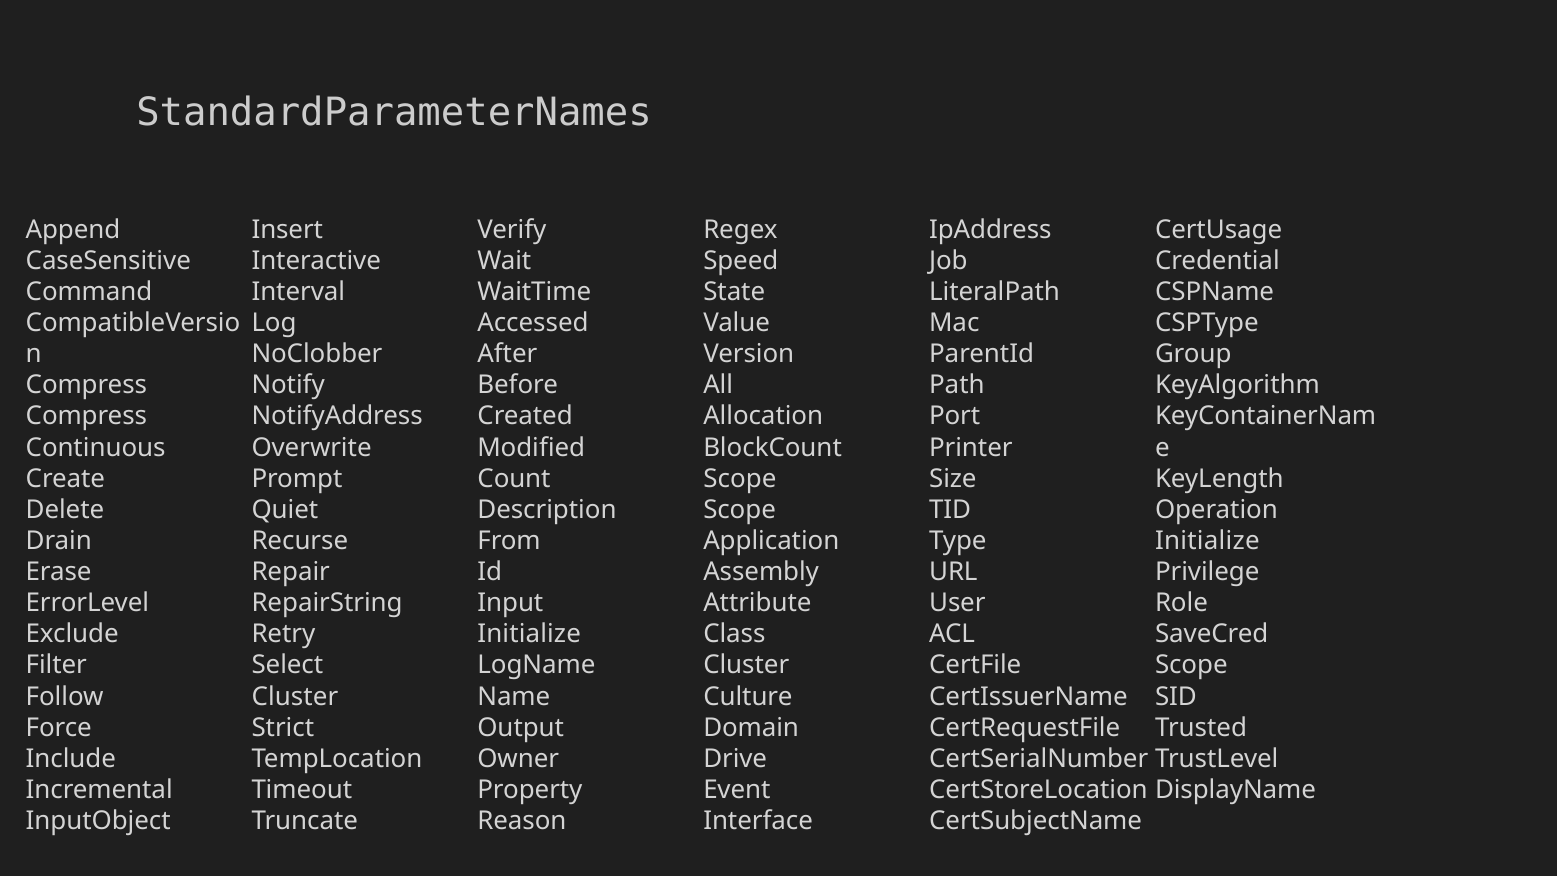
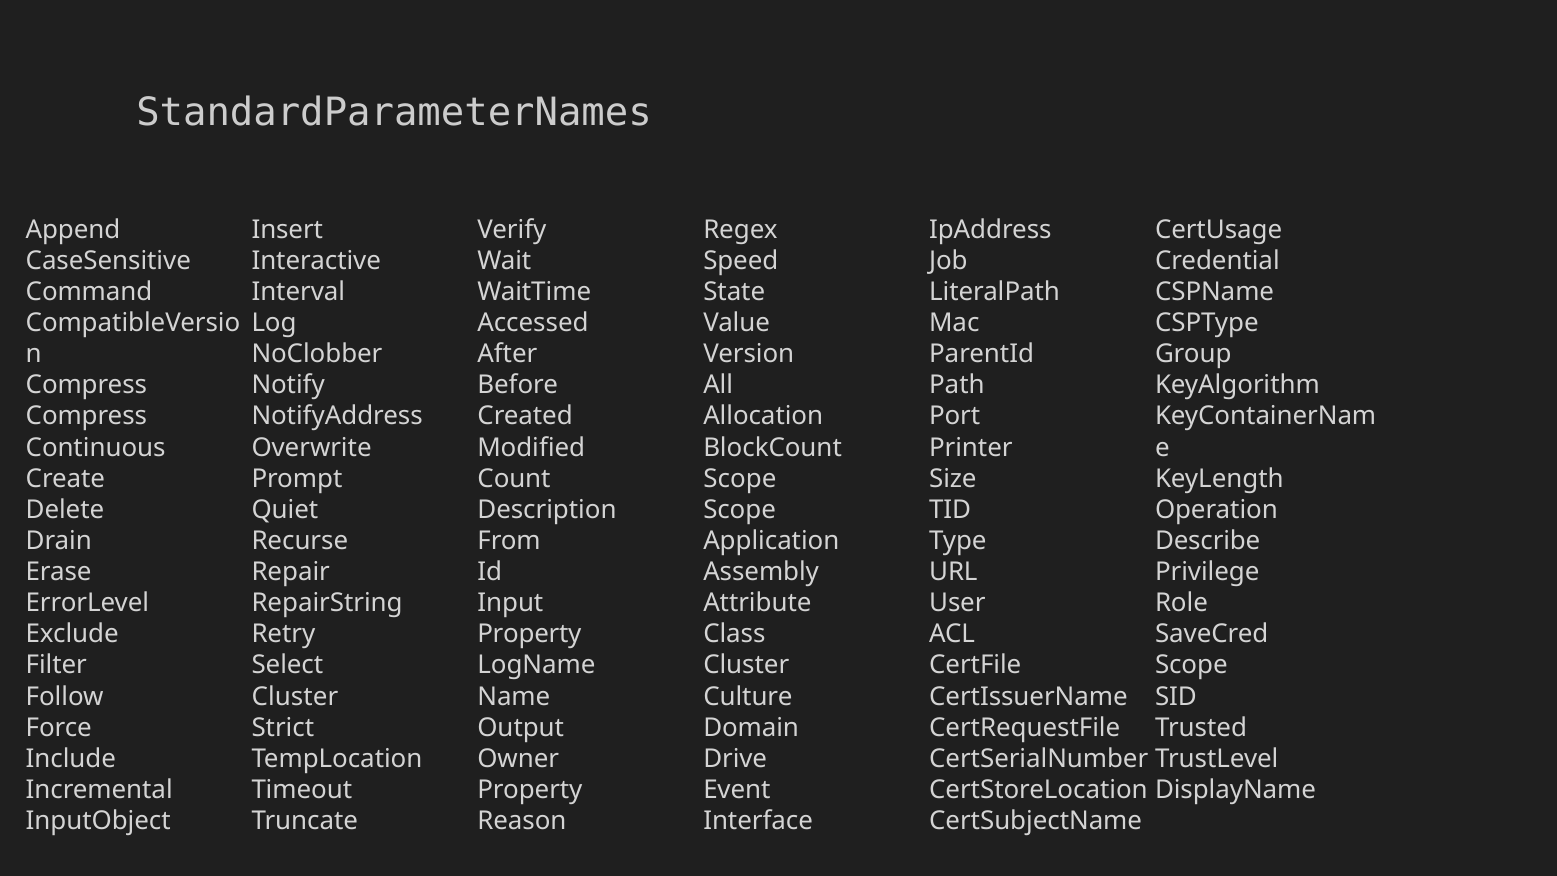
Initialize: Initialize -> Describe (1208, 541)
Initialize: Initialize -> Property (529, 634)
